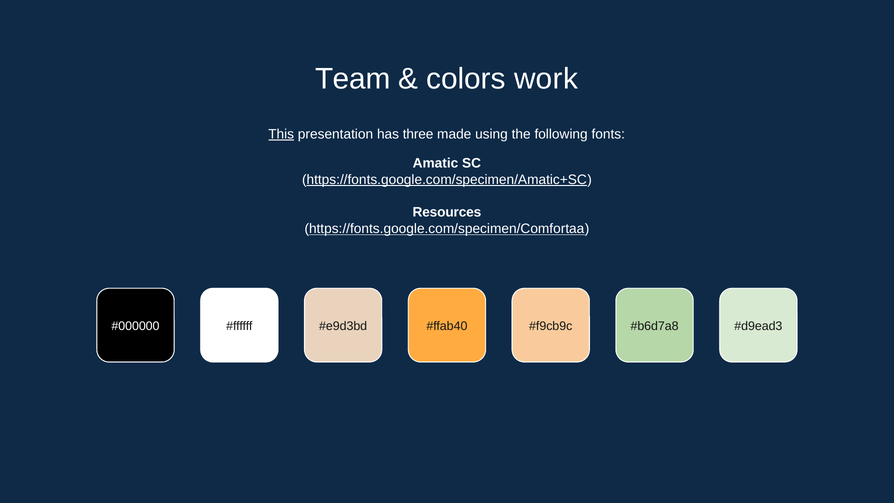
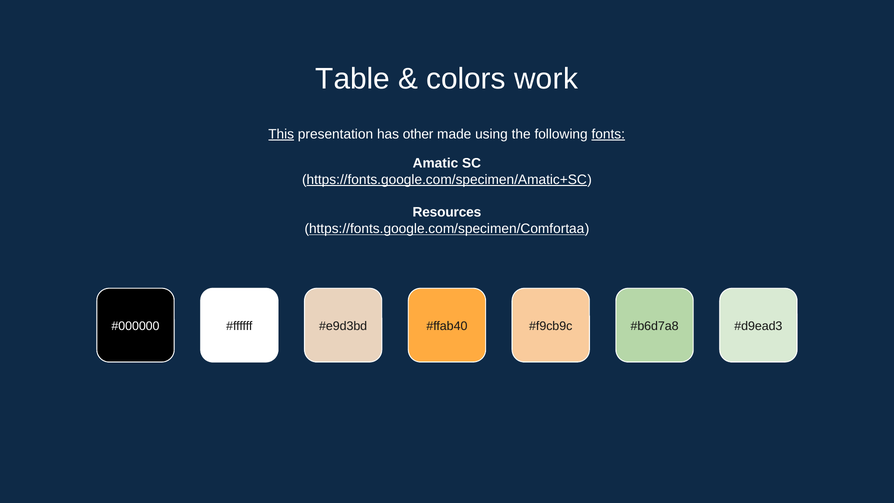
Team: Team -> Table (353, 79)
three: three -> other (418, 134)
fonts underline: none -> present (608, 134)
